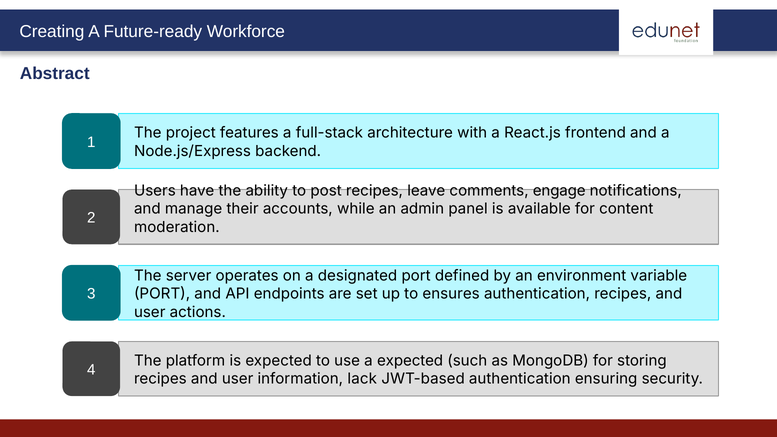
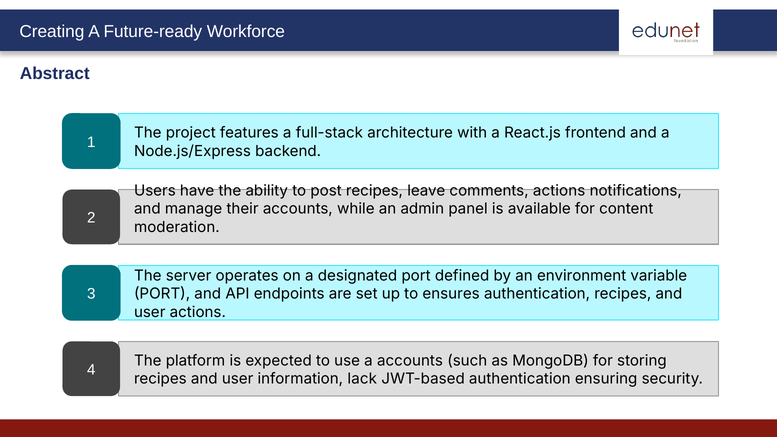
comments engage: engage -> actions (559, 191)
a expected: expected -> accounts (410, 361)
